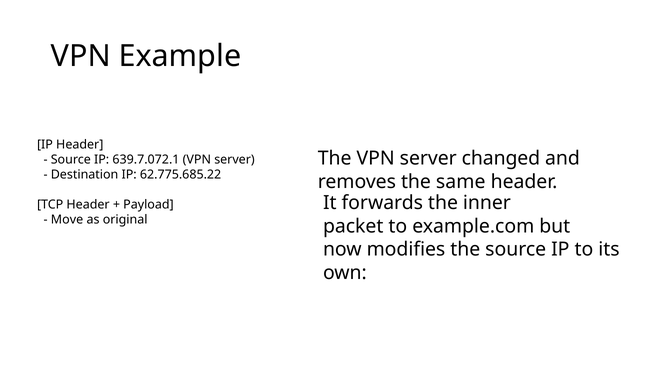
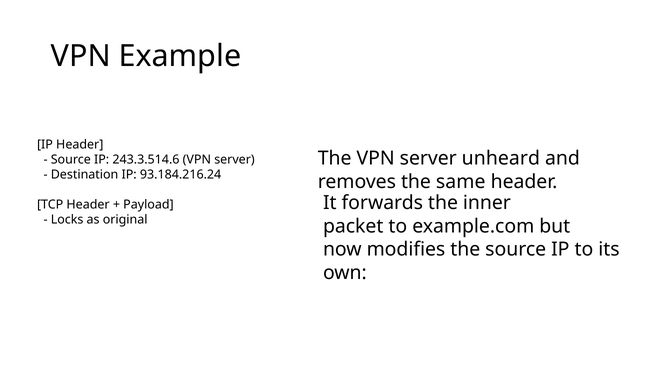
changed: changed -> unheard (501, 158)
639.7.072.1: 639.7.072.1 -> 243.3.514.6 (146, 159)
62.775.685.22: 62.775.685.22 -> 93.184.216.24 (181, 174)
Move: Move -> Locks (67, 219)
